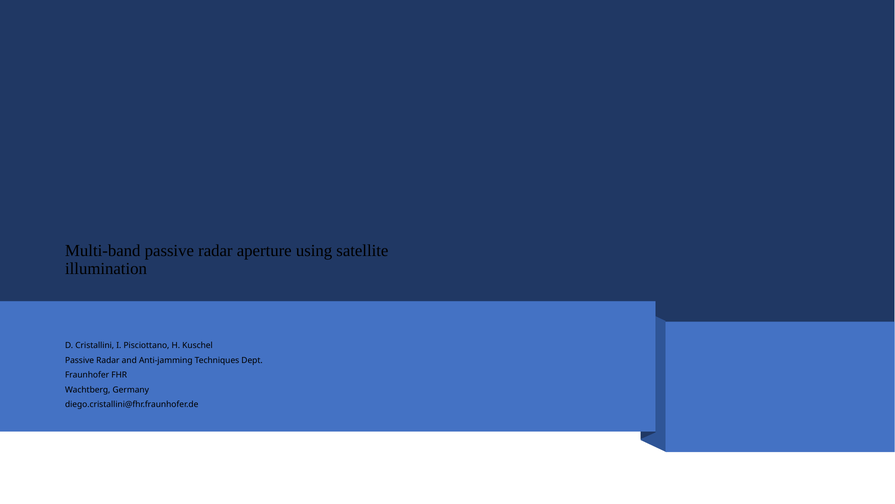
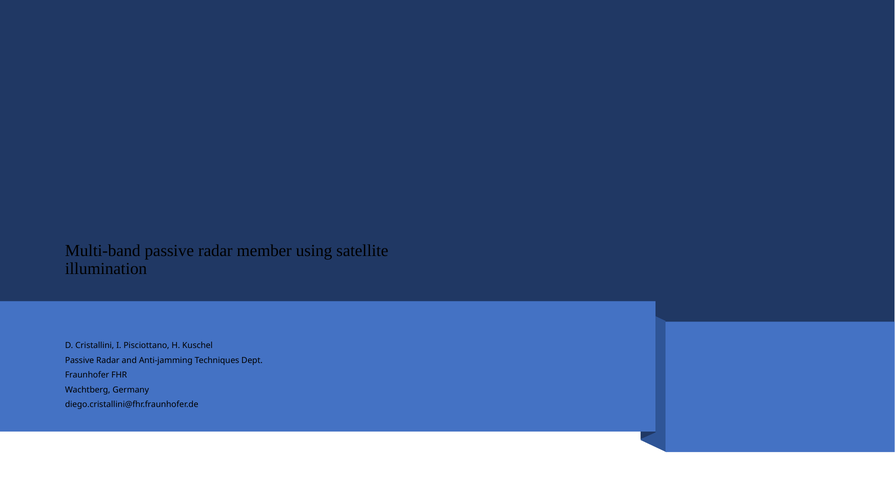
aperture: aperture -> member (264, 250)
